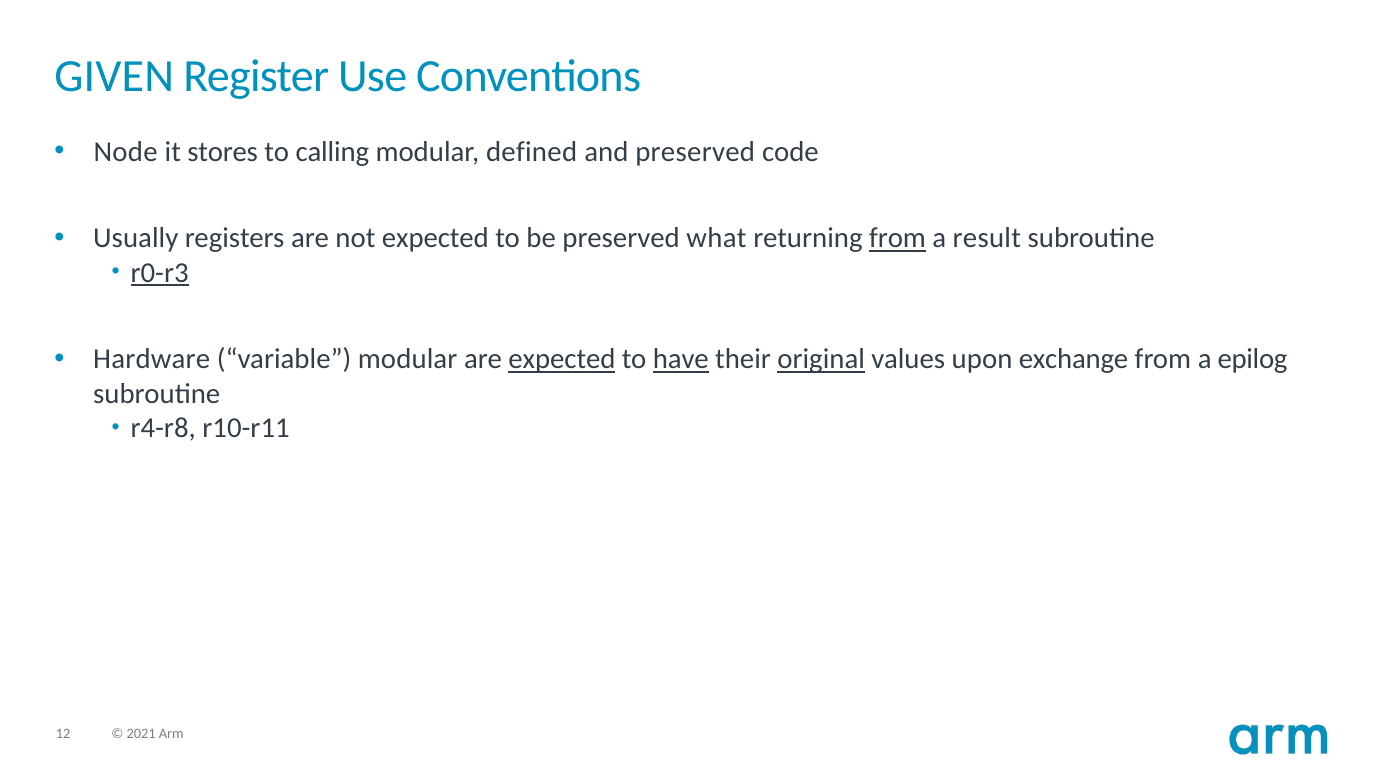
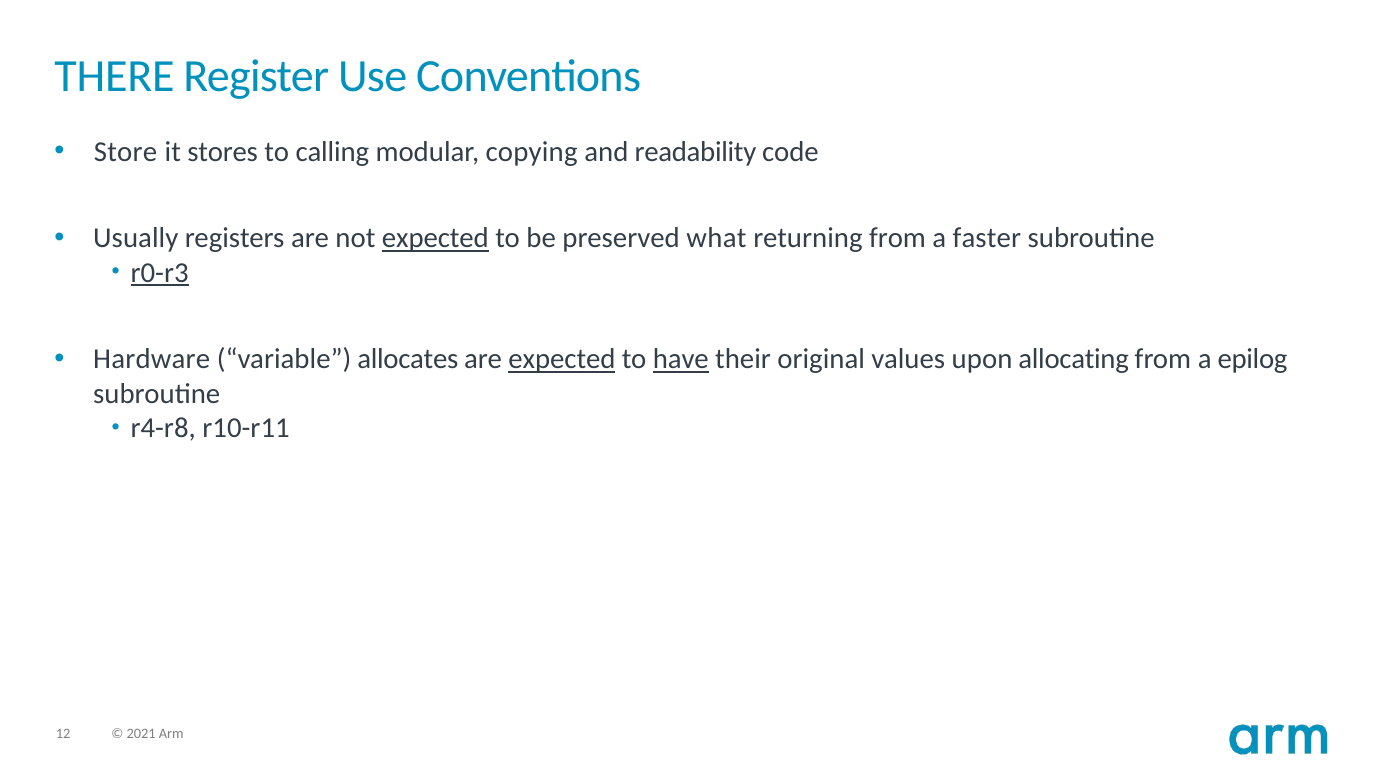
GIVEN: GIVEN -> THERE (114, 76)
Node: Node -> Store (126, 152)
defined: defined -> copying (532, 152)
and preserved: preserved -> readability (695, 152)
expected underline: none -> present (435, 238)
from underline: present -> none (897, 238)
result: result -> faster (987, 238)
variable modular: modular -> allocates (408, 359)
original underline: present -> none (821, 359)
exchange: exchange -> allocating (1074, 359)
